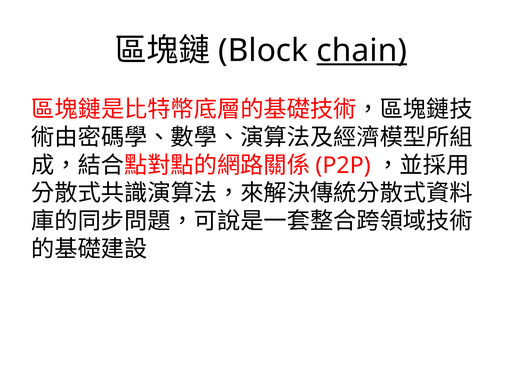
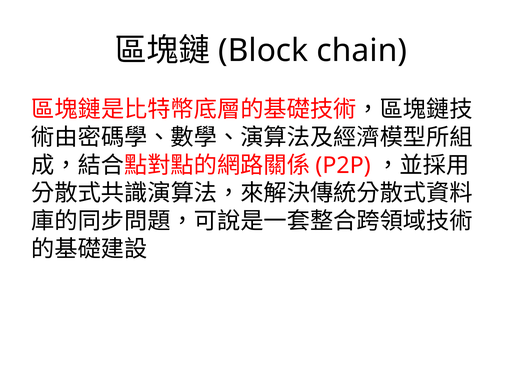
chain underline: present -> none (362, 51)
